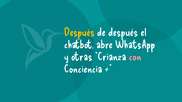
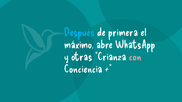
Después colour: yellow -> light blue (79, 32)
de después: después -> primera (123, 32)
chatbot: chatbot -> máximo (79, 45)
